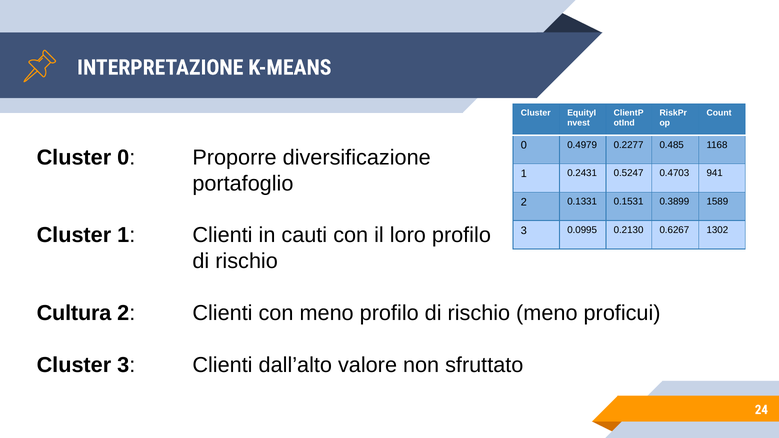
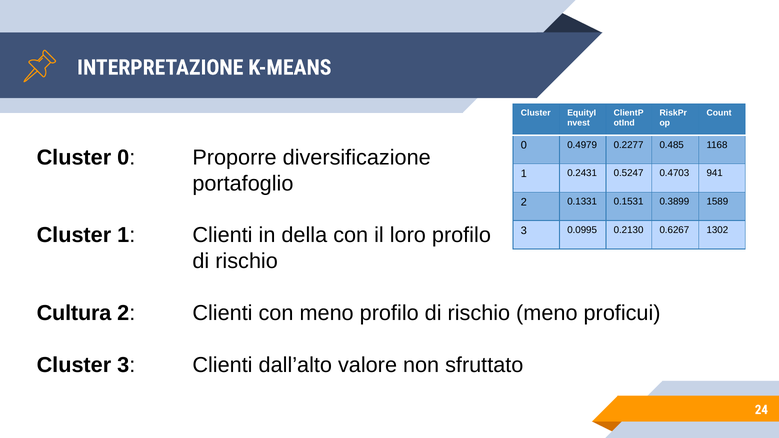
cauti: cauti -> della (304, 235)
